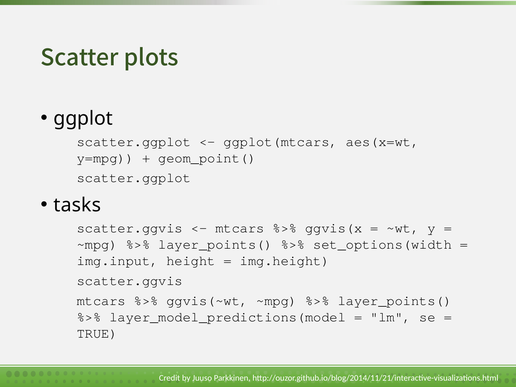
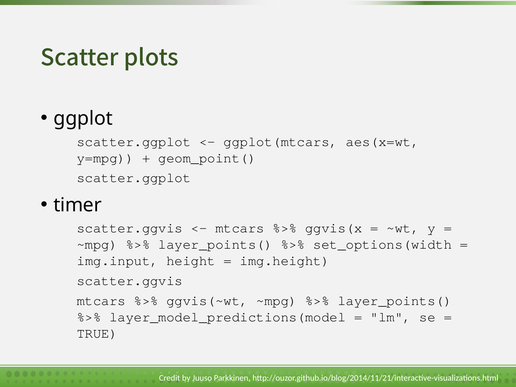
tasks: tasks -> timer (78, 205)
